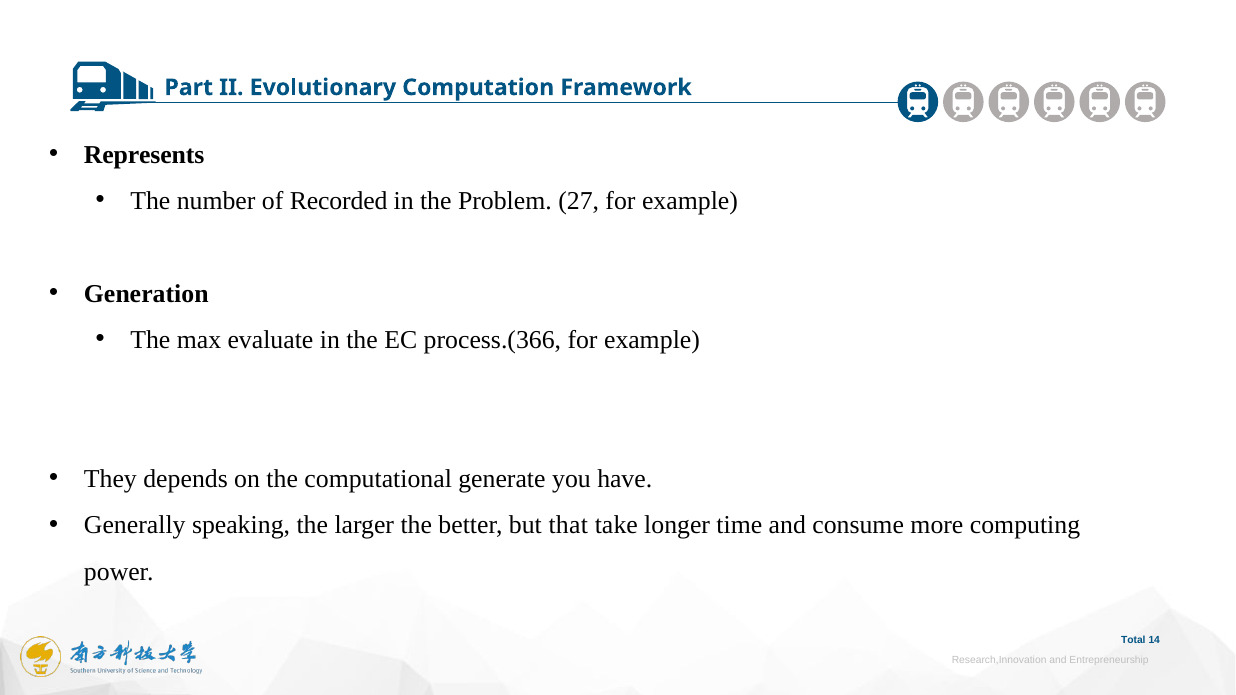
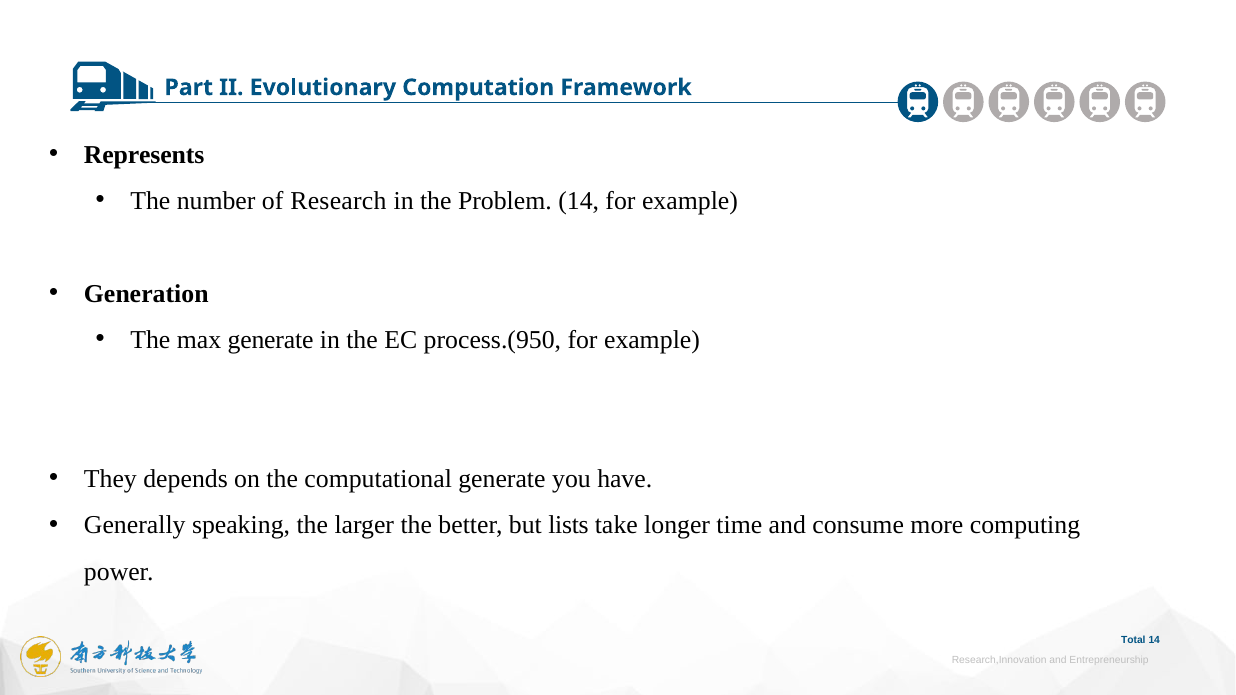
Recorded: Recorded -> Research (338, 201)
Problem 27: 27 -> 14 (579, 201)
max evaluate: evaluate -> generate (271, 340)
process.(366: process.(366 -> process.(950 (492, 340)
that: that -> lists (569, 525)
